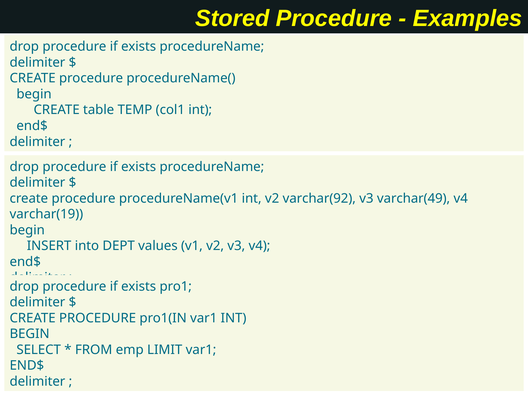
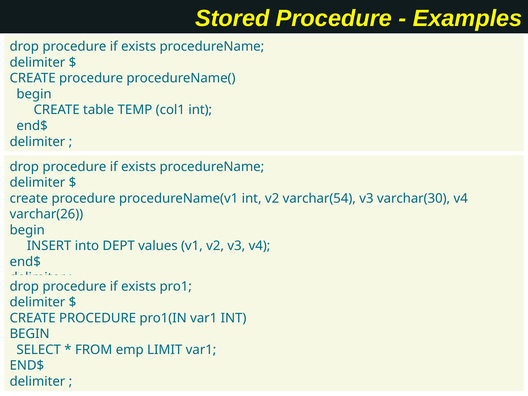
varchar(92: varchar(92 -> varchar(54 (319, 198)
varchar(49: varchar(49 -> varchar(30 (414, 198)
varchar(19: varchar(19 -> varchar(26 (46, 214)
